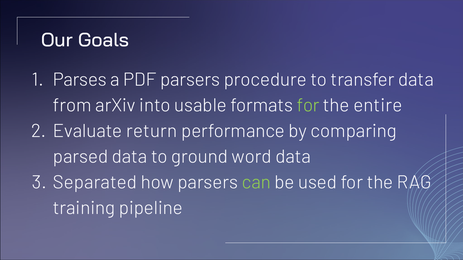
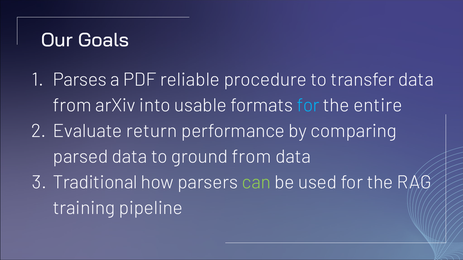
PDF parsers: parsers -> reliable (190, 80)
for colour: light green -> light blue (308, 106)
ground word: word -> from (252, 157)
Separated: Separated -> Traditional (95, 183)
